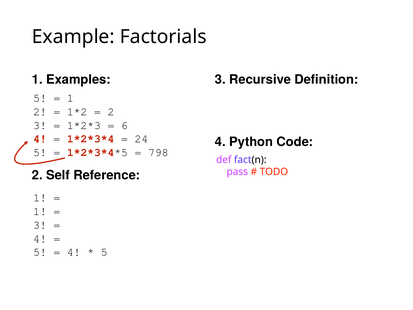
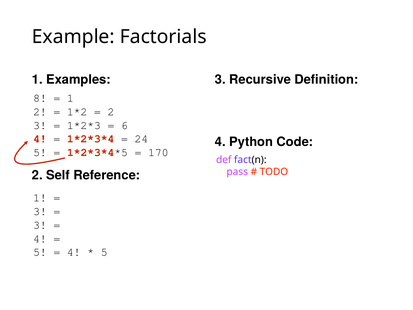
5: 5 -> 8 (40, 98)
798: 798 -> 170 (158, 152)
1: 1 -> 3 (40, 211)
